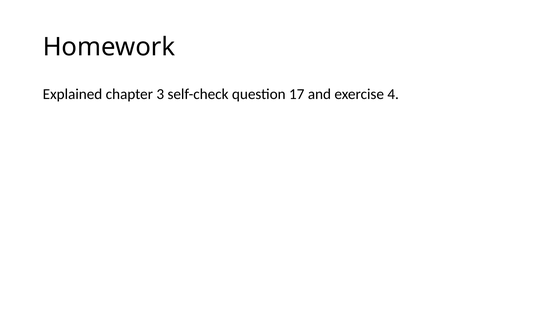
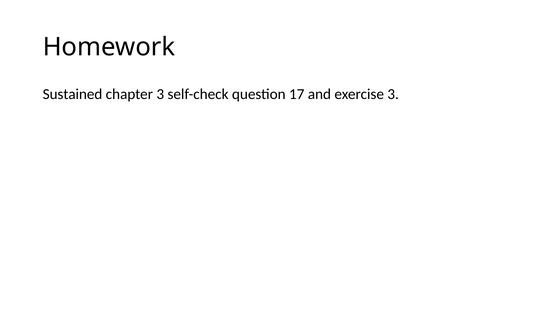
Explained: Explained -> Sustained (73, 94)
exercise 4: 4 -> 3 (393, 94)
